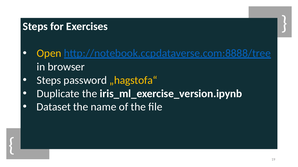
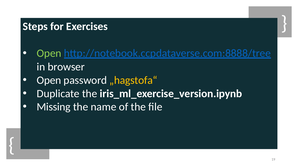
Open colour: yellow -> light green (49, 53)
Steps: Steps -> Open (49, 80)
Dataset: Dataset -> Missing (54, 107)
